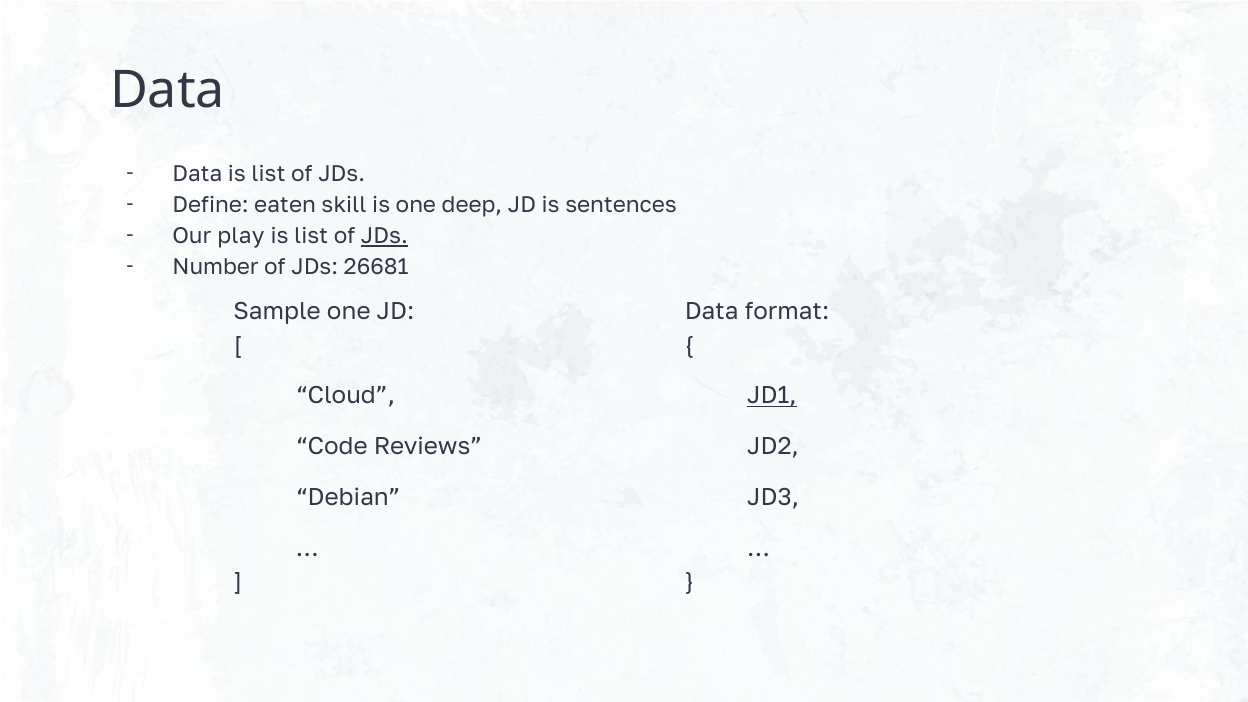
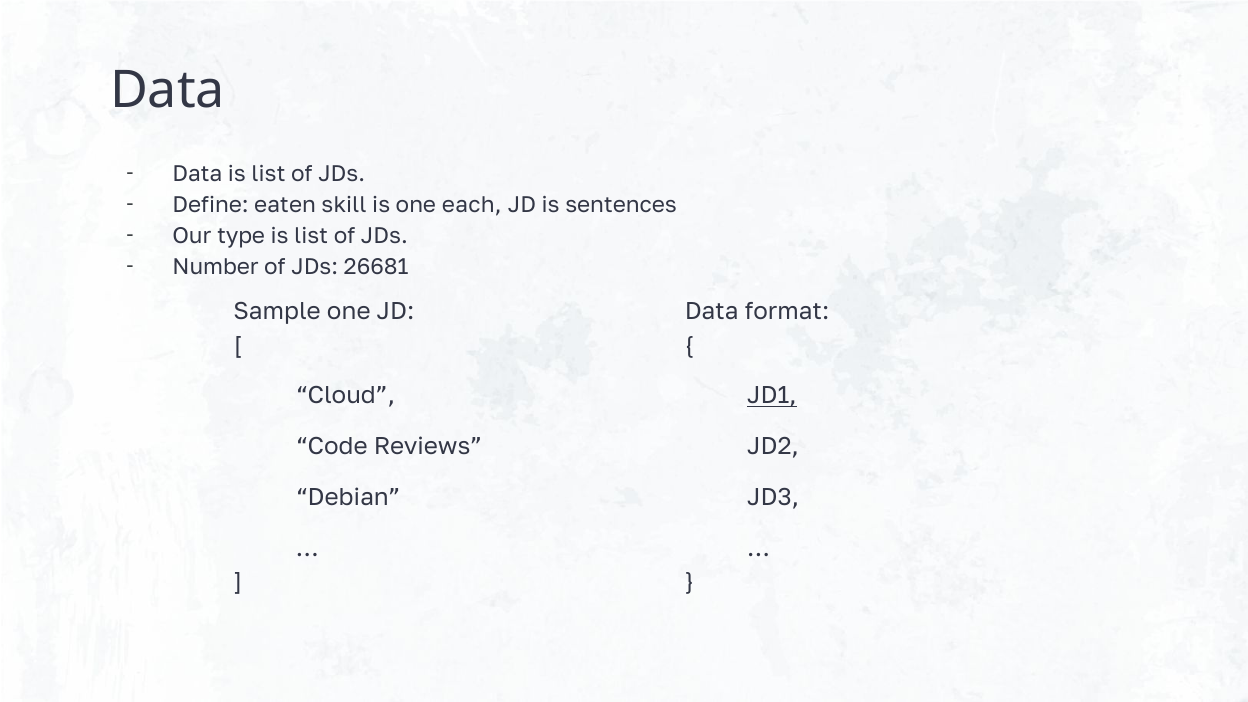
deep: deep -> each (472, 205)
play: play -> type (241, 236)
JDs underline: present -> none (384, 236)
